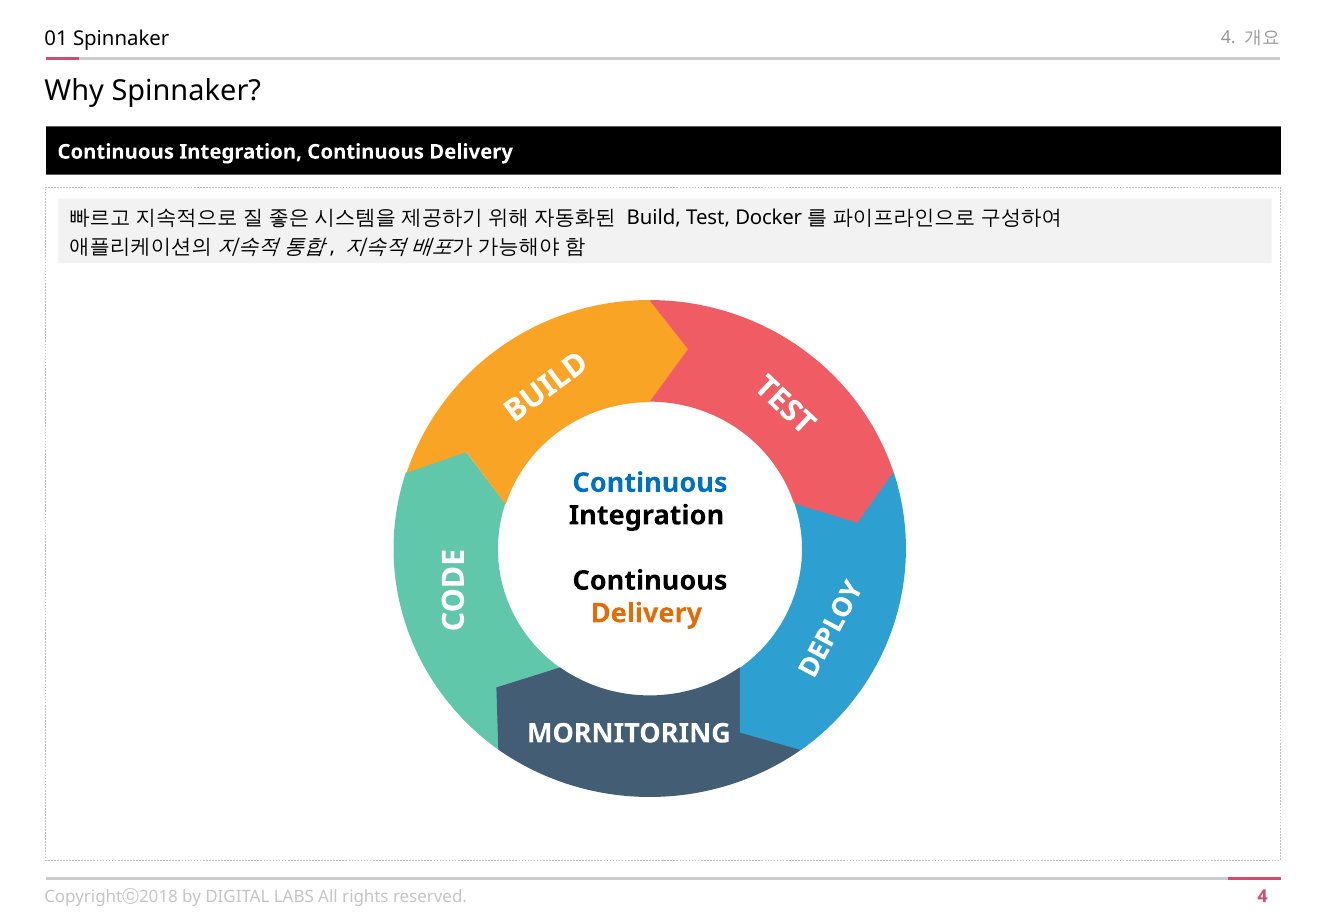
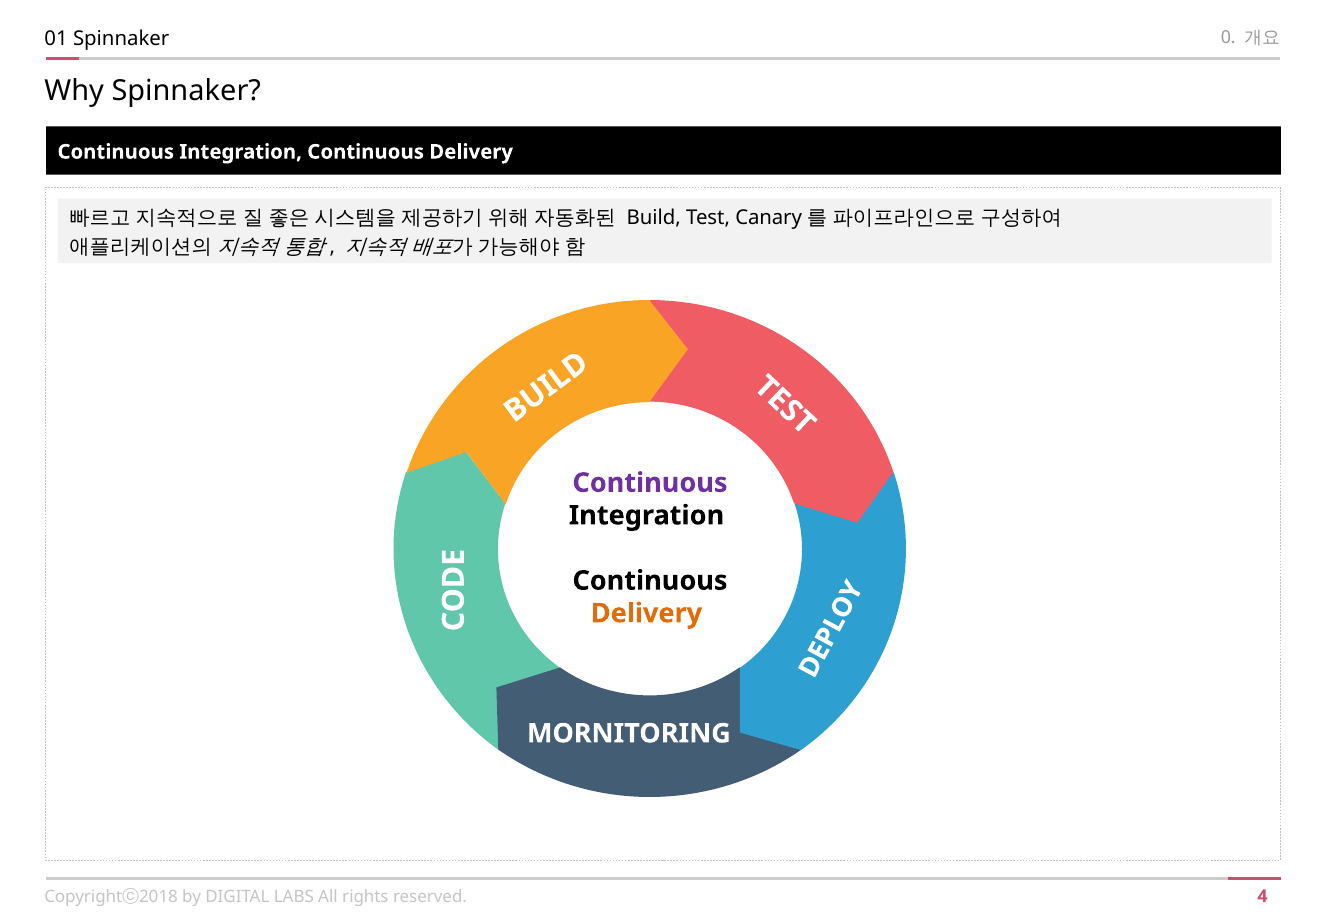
Spinnaker 4: 4 -> 0 (1228, 37)
Docker: Docker -> Canary (769, 218)
Continuous colour: blue -> purple (650, 483)
